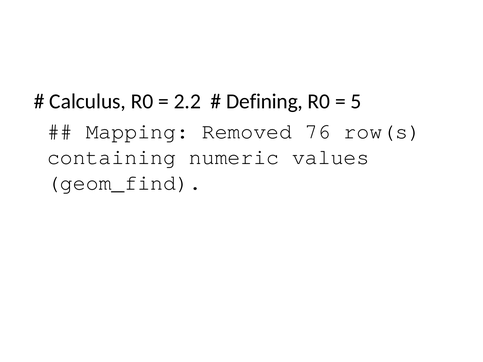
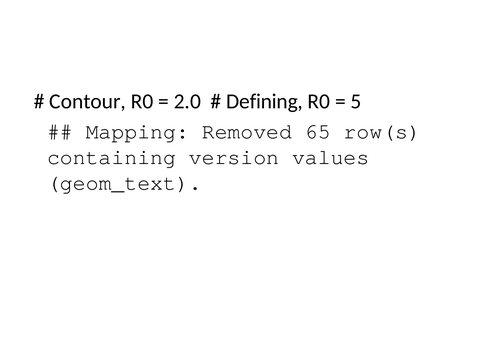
Calculus: Calculus -> Contour (88, 101)
2.2: 2.2 -> 2.0 (187, 101)
76: 76 -> 65 (318, 131)
numeric: numeric -> version (234, 157)
geom_find: geom_find -> geom_text (124, 183)
